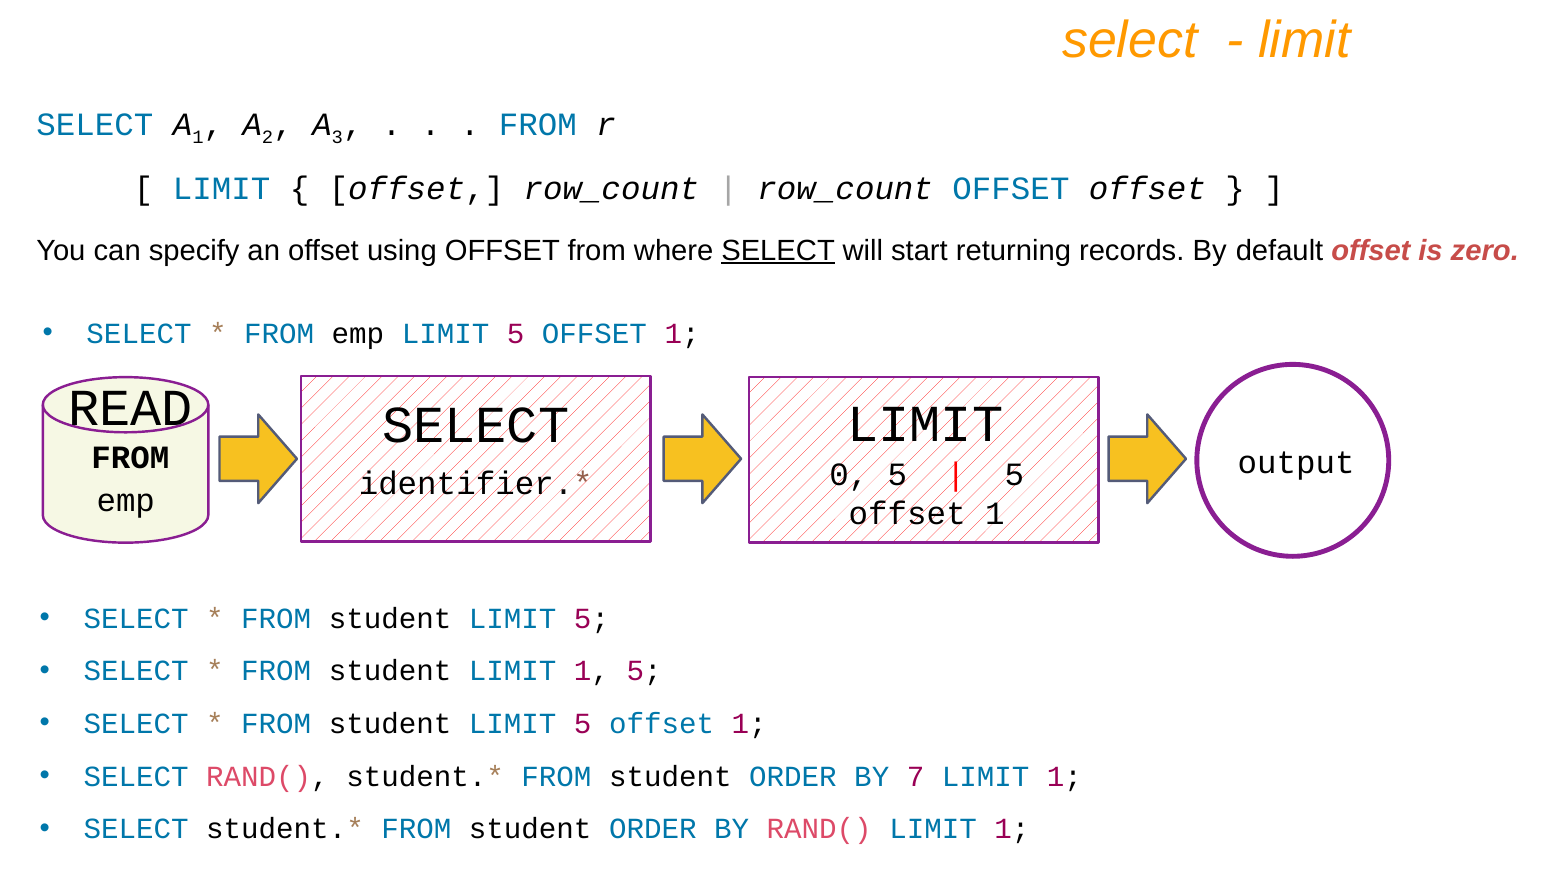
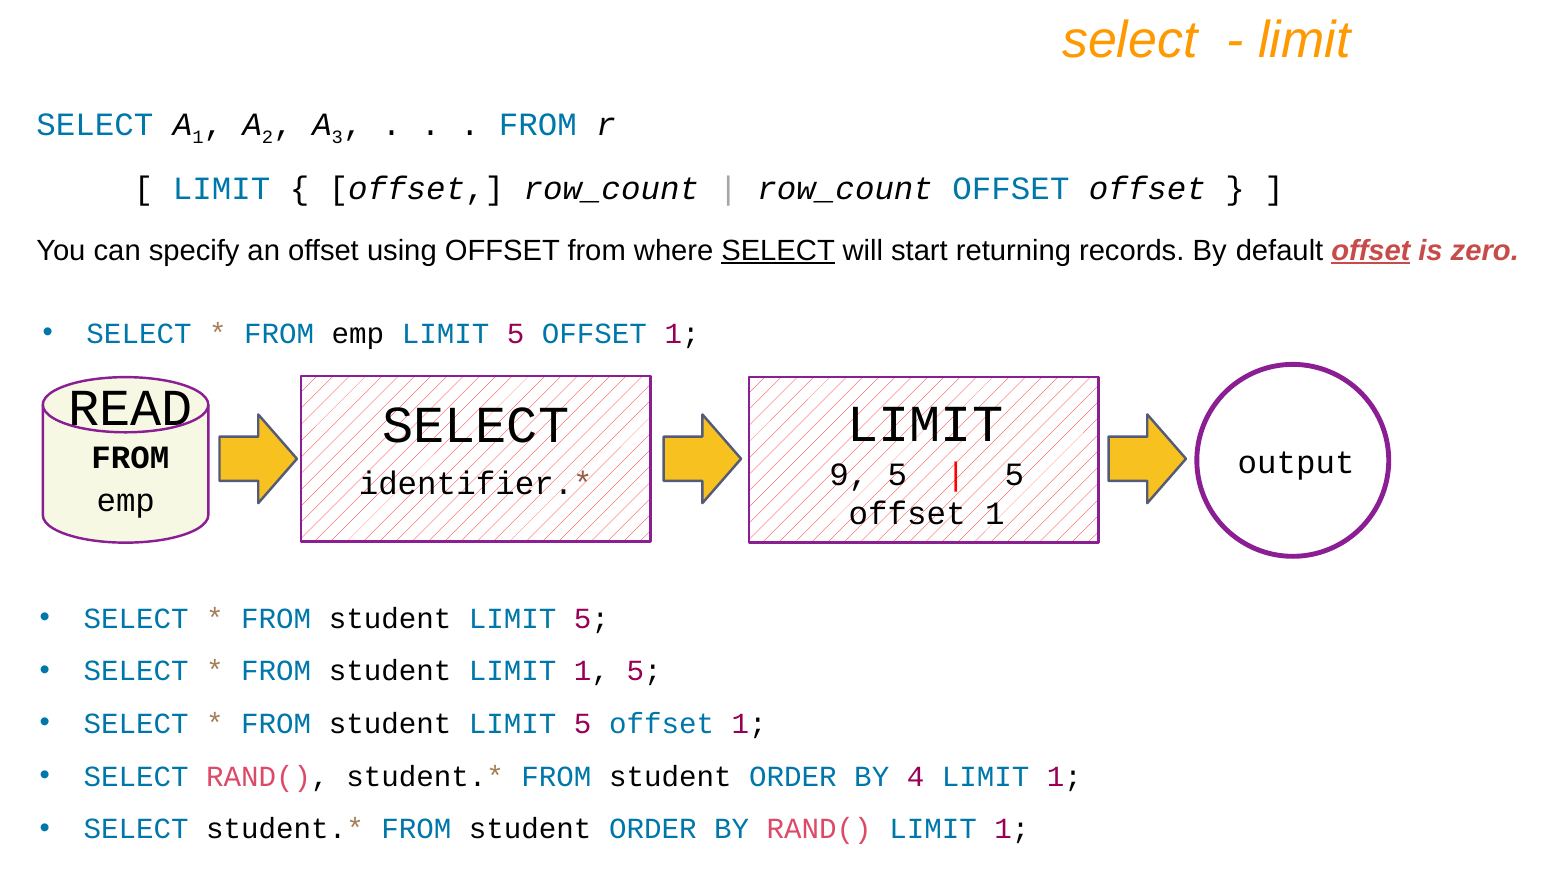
offset underline: none -> present (1371, 250)
0: 0 -> 9 (849, 475)
7: 7 -> 4 (916, 776)
